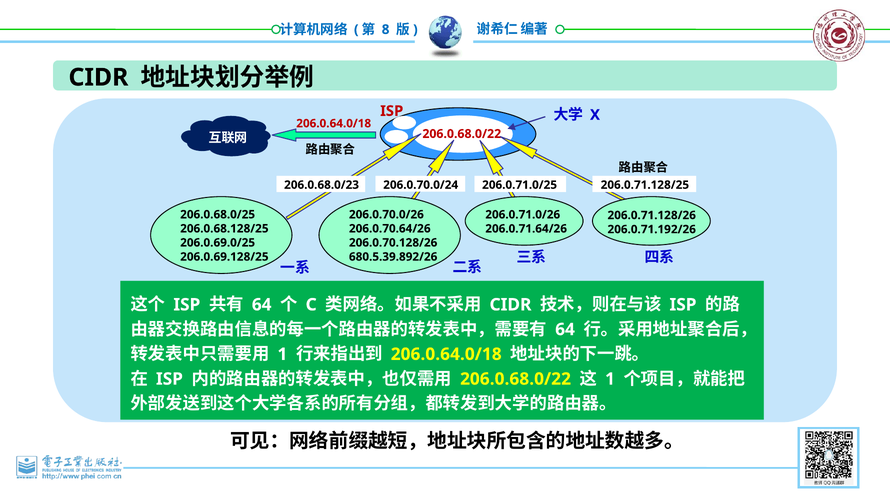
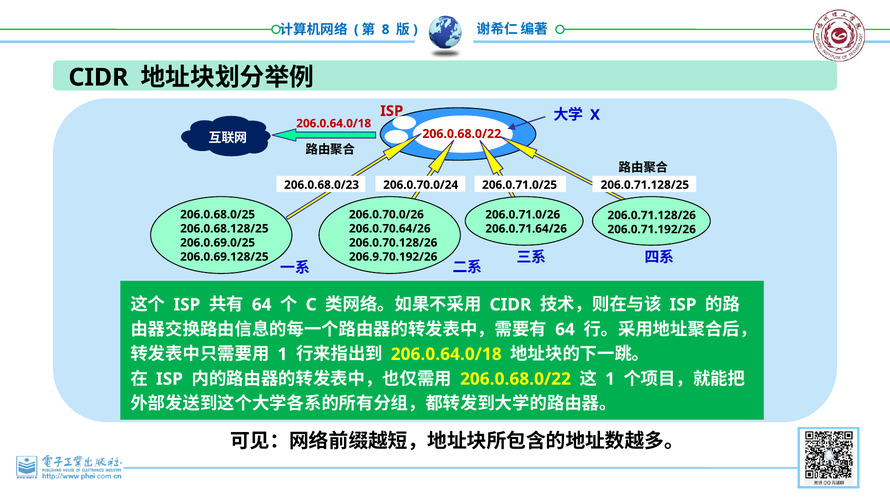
680.5.39.892/26: 680.5.39.892/26 -> 206.9.70.192/26 (393, 257)
